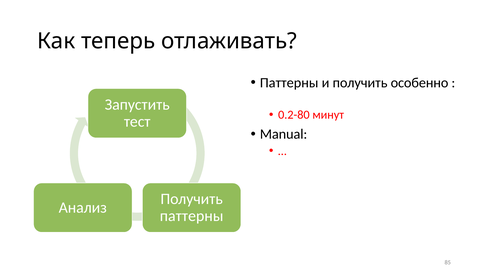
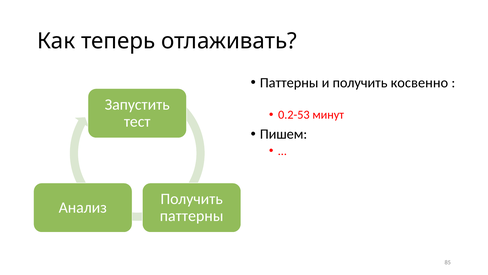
особенно: особенно -> косвенно (419, 82)
0.2-80: 0.2-80 -> 0.2-53 (294, 115)
Manual: Manual -> Пишем (284, 134)
